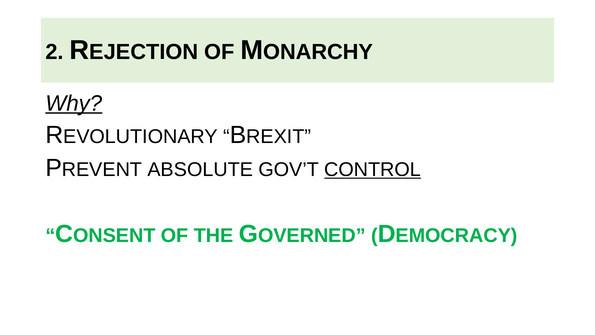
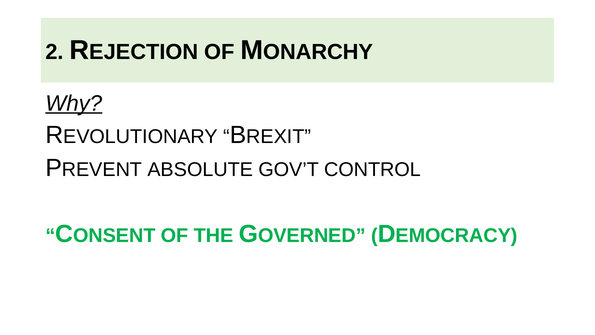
CONTROL underline: present -> none (373, 169)
